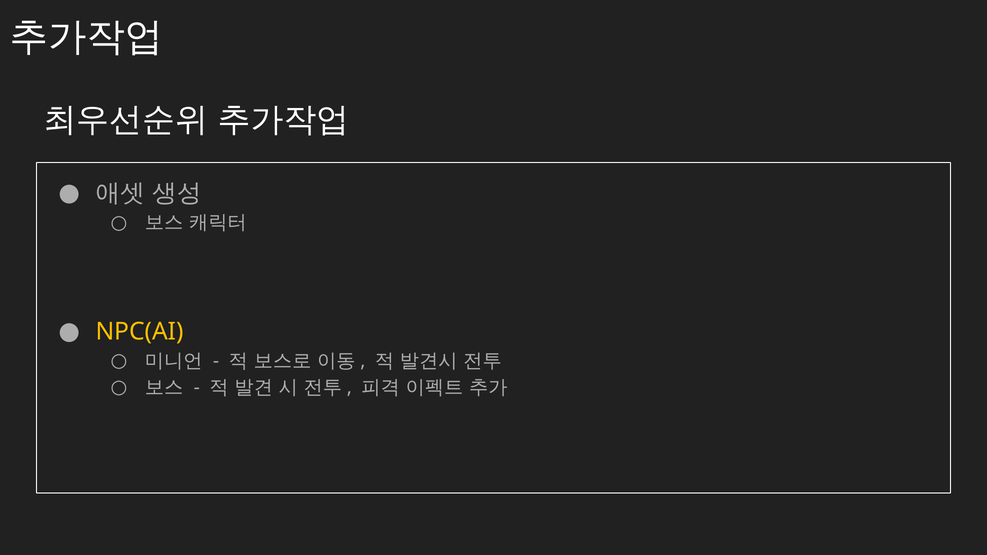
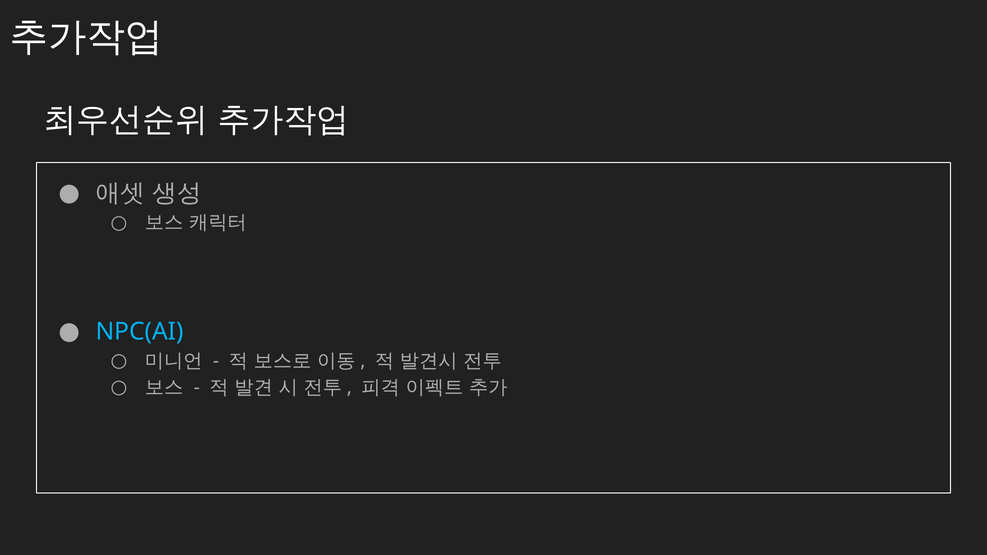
NPC(AI colour: yellow -> light blue (140, 332)
